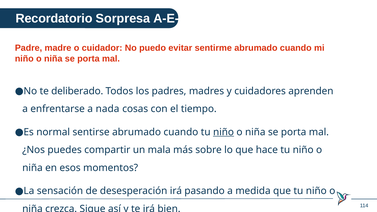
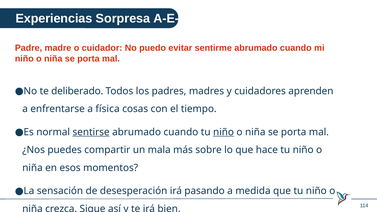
Recordatorio: Recordatorio -> Experiencias (54, 18)
nada: nada -> física (108, 109)
sentirse underline: none -> present (91, 132)
